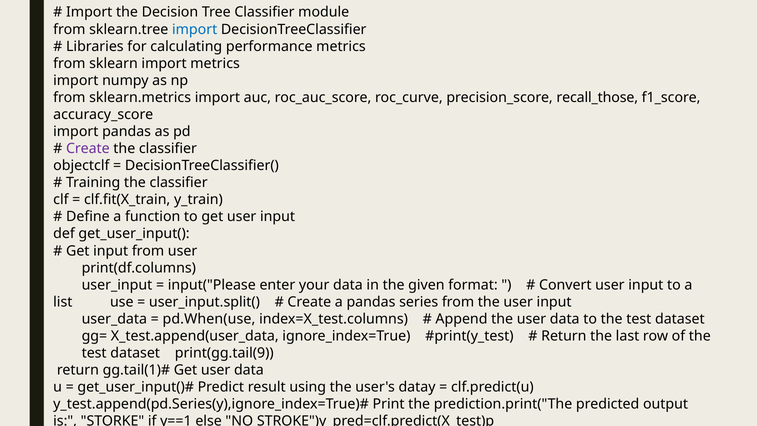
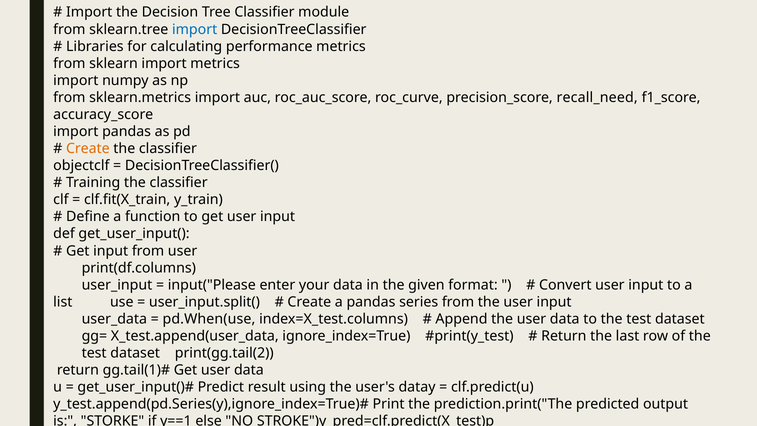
recall_those: recall_those -> recall_need (597, 97)
Create colour: purple -> orange (88, 149)
print(gg.tail(9: print(gg.tail(9 -> print(gg.tail(2 (224, 353)
